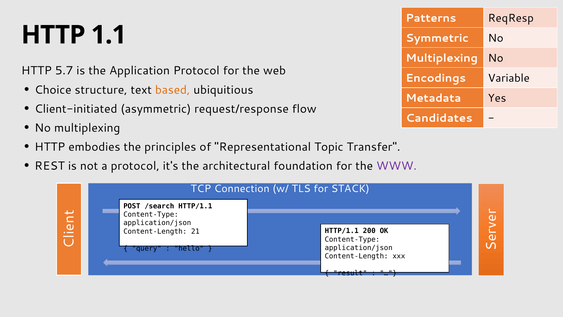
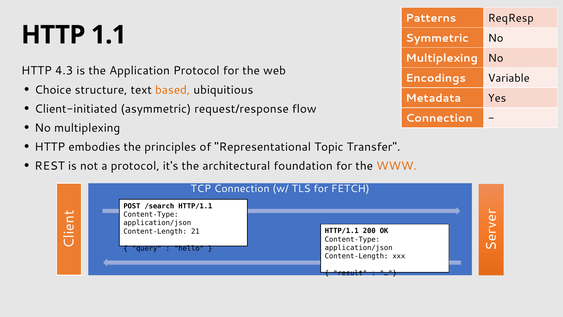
5.7: 5.7 -> 4.3 (64, 71)
Candidates: Candidates -> Connection (439, 118)
WWW colour: purple -> orange (396, 166)
STACK: STACK -> FETCH (350, 189)
